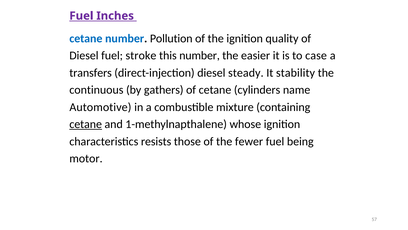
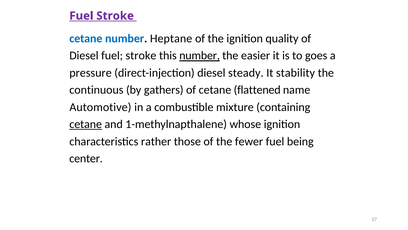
Inches: Inches -> Stroke (115, 16)
Pollution: Pollution -> Heptane (171, 38)
number underline: none -> present (200, 56)
case: case -> goes (316, 56)
transfers: transfers -> pressure (91, 73)
cylinders: cylinders -> flattened (257, 90)
resists: resists -> rather (156, 141)
motor: motor -> center (86, 158)
